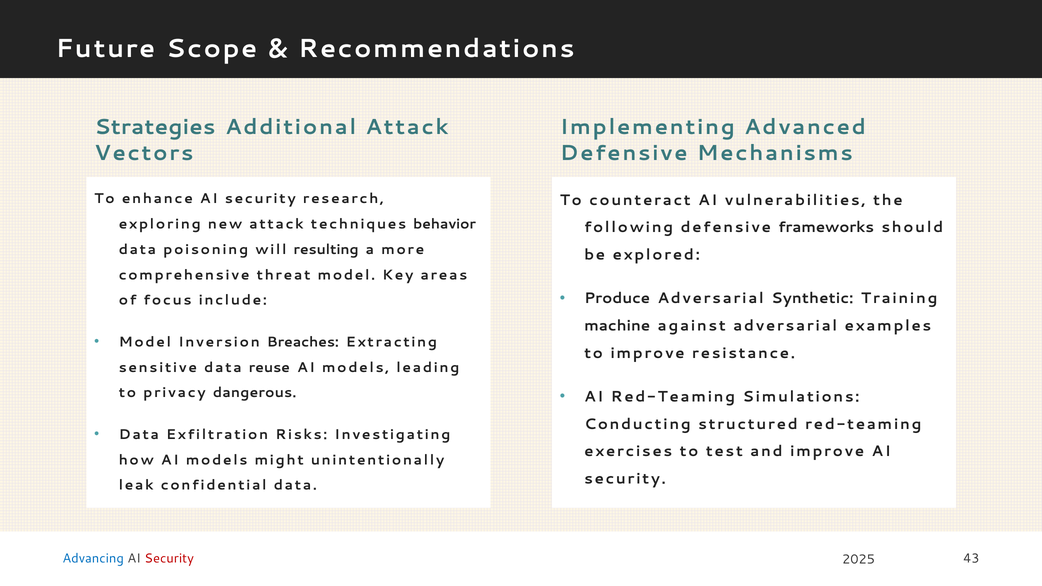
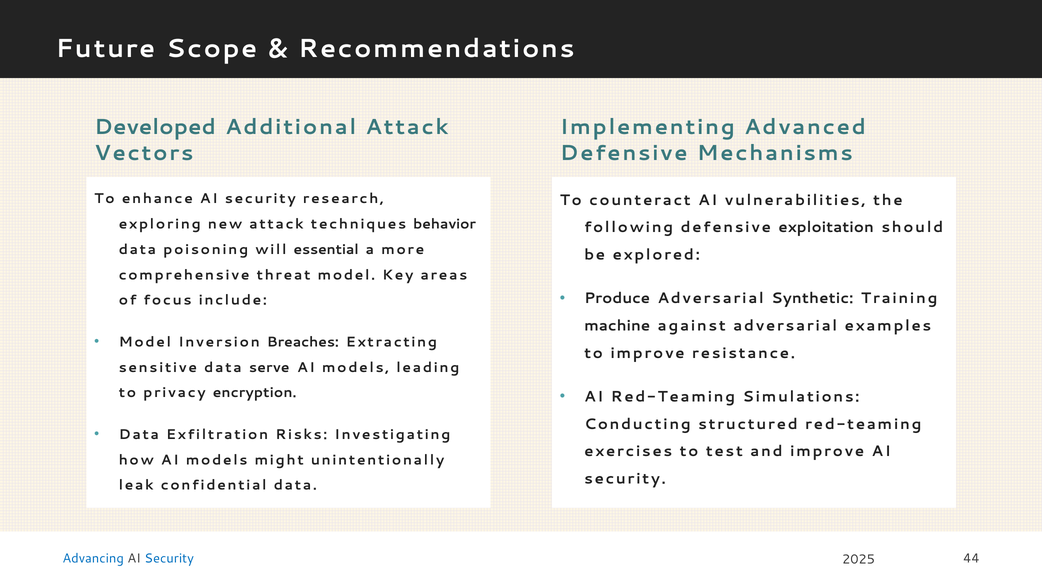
Strategies: Strategies -> Developed (155, 127)
frameworks: frameworks -> exploitation (826, 227)
resulting: resulting -> essential (326, 250)
reuse: reuse -> serve (269, 368)
dangerous: dangerous -> encryption (255, 393)
Security colour: red -> blue (169, 558)
43: 43 -> 44 (971, 558)
